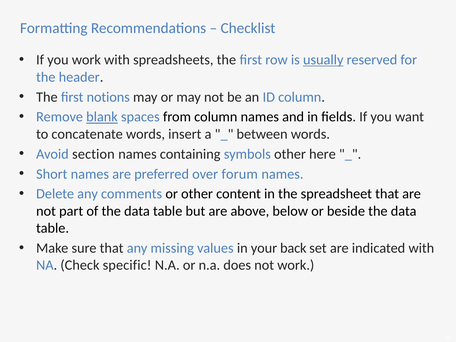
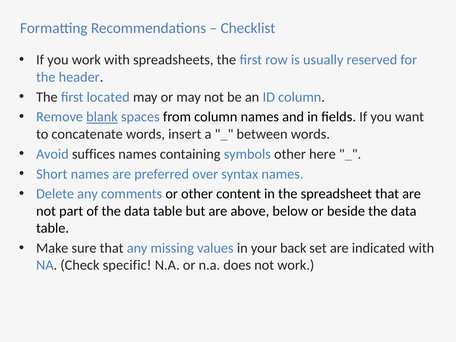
usually underline: present -> none (323, 60)
notions: notions -> located (108, 97)
section: section -> suffices (94, 154)
forum: forum -> syntax (240, 174)
